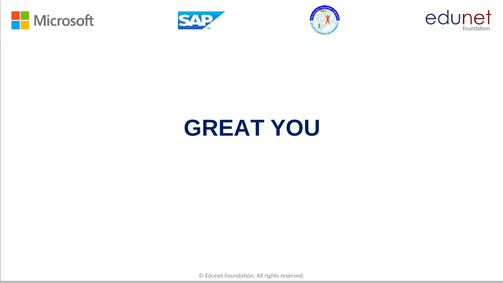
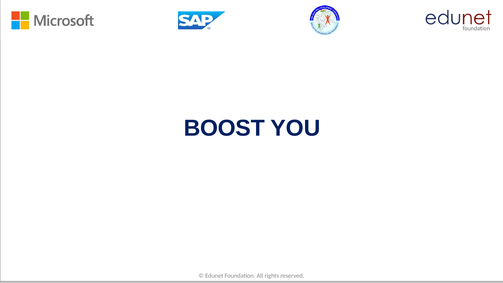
GREAT: GREAT -> BOOST (224, 128)
